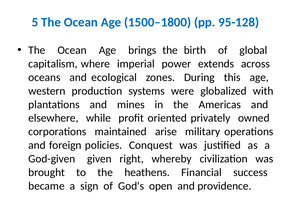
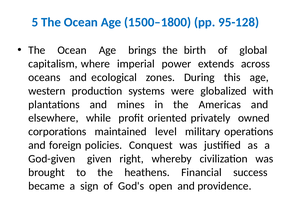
arise: arise -> level (166, 132)
